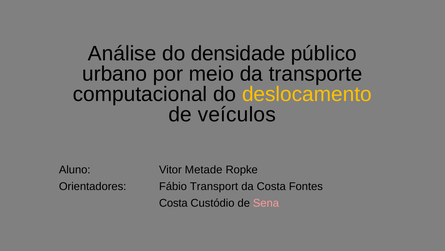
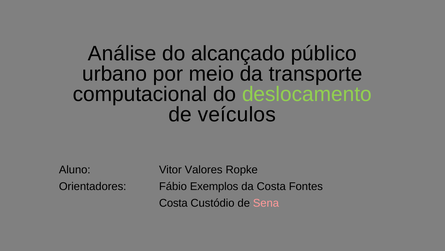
densidade: densidade -> alcançado (238, 53)
deslocamento colour: yellow -> light green (307, 94)
Metade: Metade -> Valores (204, 169)
Transport: Transport -> Exemplos (214, 186)
